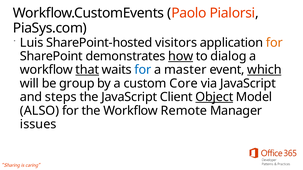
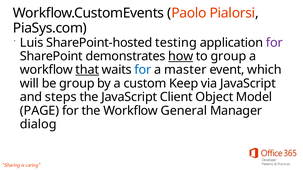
visitors: visitors -> testing (176, 43)
for colour: orange -> purple (274, 43)
to dialog: dialog -> group (228, 56)
which underline: present -> none (264, 70)
Core: Core -> Keep (184, 84)
Object underline: present -> none (214, 97)
ALSO: ALSO -> PAGE (40, 111)
Remote: Remote -> General (184, 111)
issues: issues -> dialog (38, 125)
